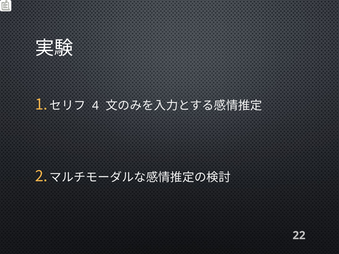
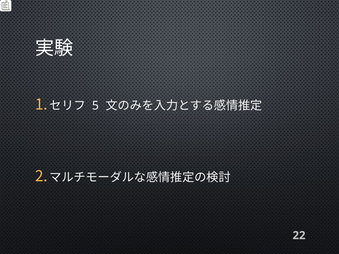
4: 4 -> 5 (95, 106)
